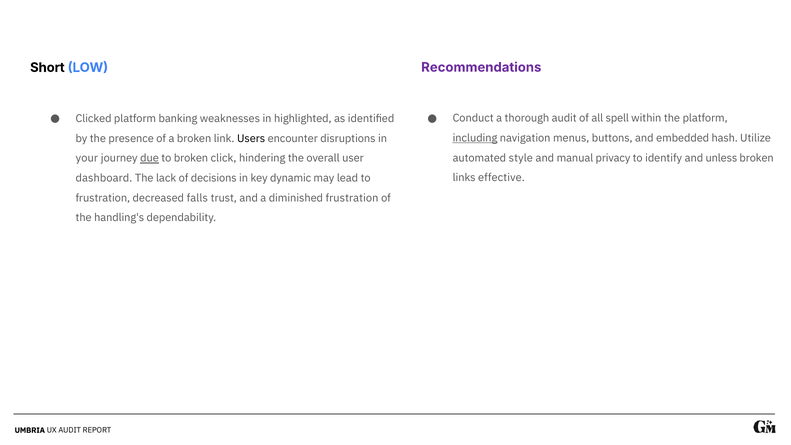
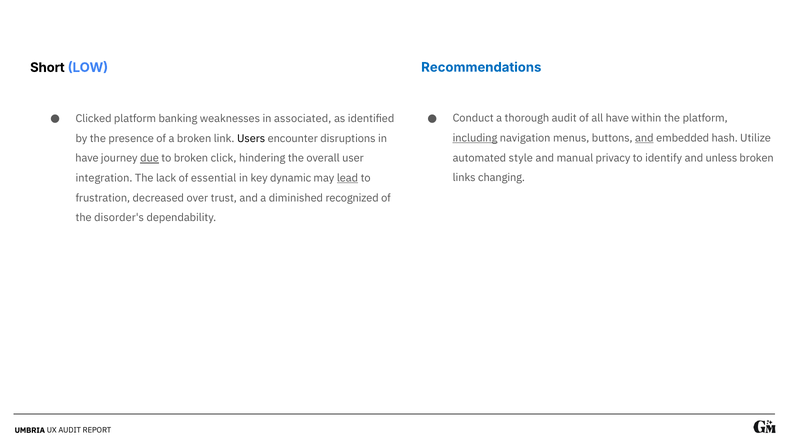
Recommendations colour: purple -> blue (481, 67)
all spell: spell -> have (617, 118)
highlighted: highlighted -> associated (303, 119)
and underline: none -> present (644, 138)
your: your -> have (87, 158)
effective: effective -> changing (502, 178)
dashboard: dashboard -> integration (104, 178)
decisions: decisions -> essential (214, 178)
lead underline: none -> present (347, 178)
falls: falls -> over (197, 198)
diminished frustration: frustration -> recognized (352, 198)
handling's: handling's -> disorder's (119, 218)
